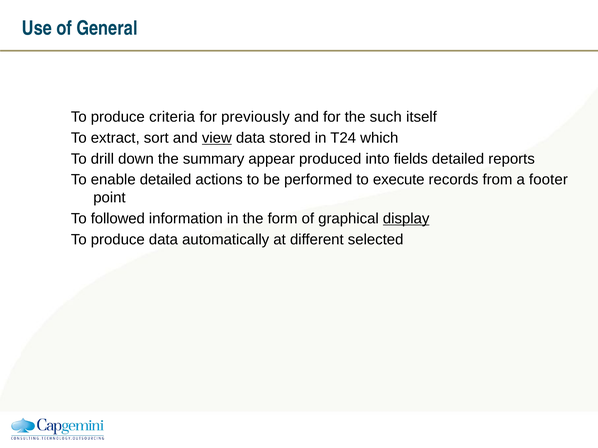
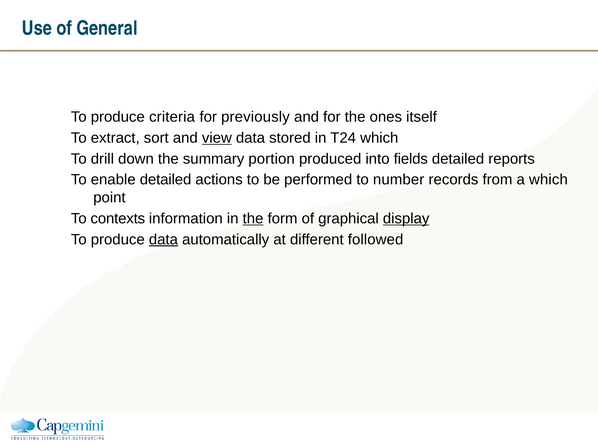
such: such -> ones (386, 117)
appear: appear -> portion (272, 159)
execute: execute -> number (399, 180)
a footer: footer -> which (548, 180)
followed: followed -> contexts (118, 219)
the underline: none -> present (253, 219)
data underline: none -> present (163, 240)
selected: selected -> followed (376, 240)
